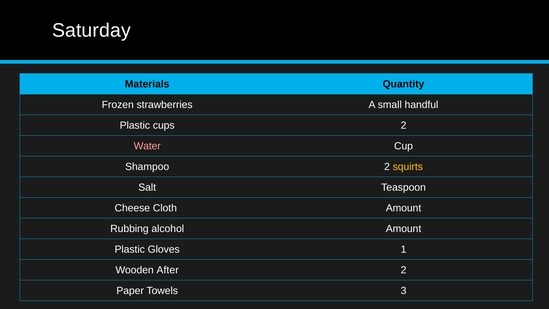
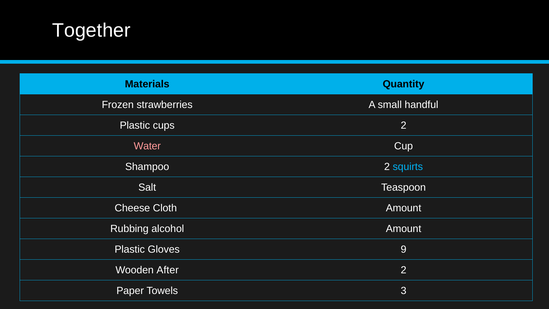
Saturday: Saturday -> Together (91, 30)
squirts colour: yellow -> light blue (408, 167)
1: 1 -> 9 (404, 249)
